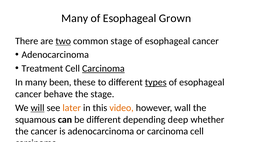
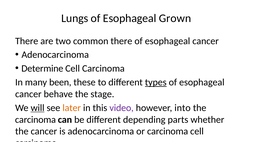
Many: Many -> Lungs (75, 18)
two underline: present -> none (63, 41)
common stage: stage -> there (121, 41)
Treatment: Treatment -> Determine (42, 69)
Carcinoma underline: present -> none (103, 69)
video colour: orange -> purple (122, 108)
wall: wall -> into (183, 108)
squamous: squamous -> carcinoma (35, 120)
deep: deep -> parts (178, 120)
